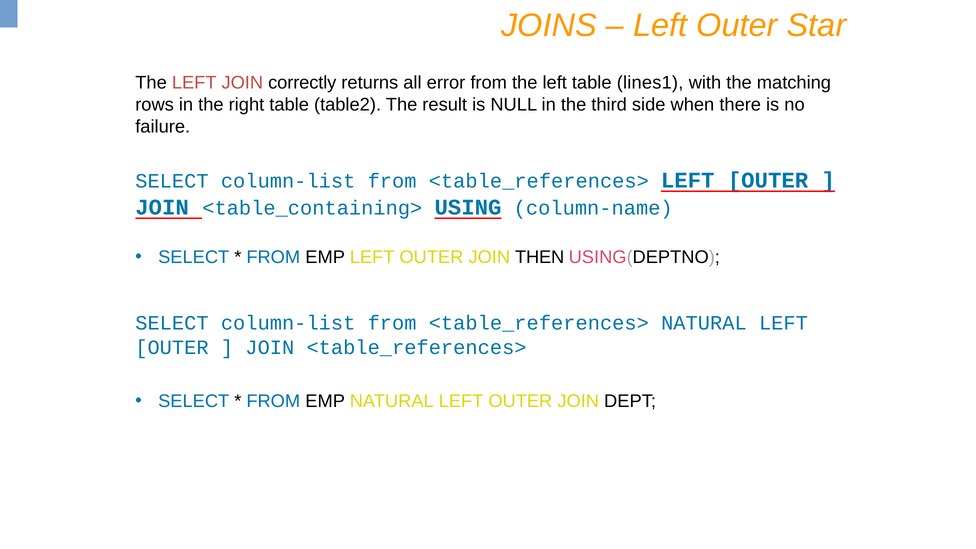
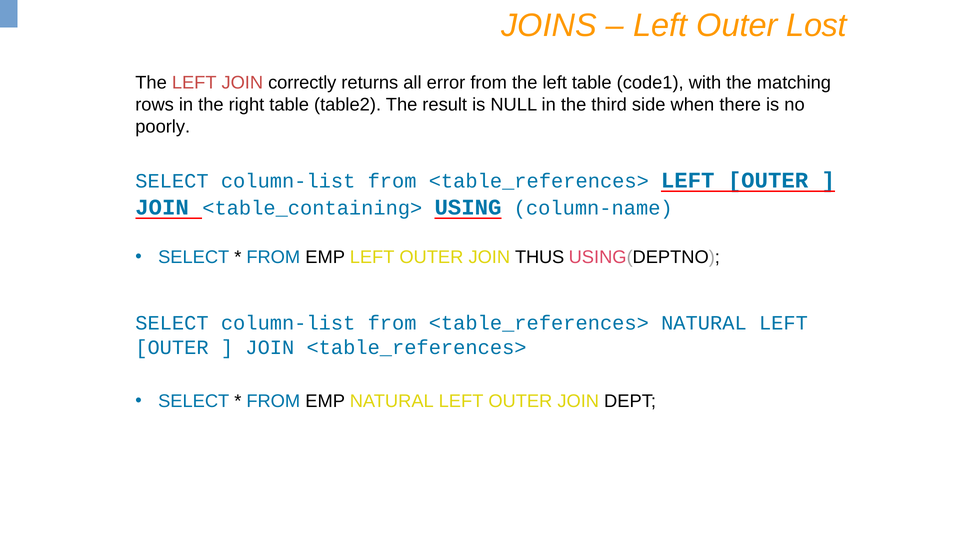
Star: Star -> Lost (817, 25)
lines1: lines1 -> code1 (650, 83)
failure: failure -> poorly (163, 127)
THEN: THEN -> THUS (540, 257)
